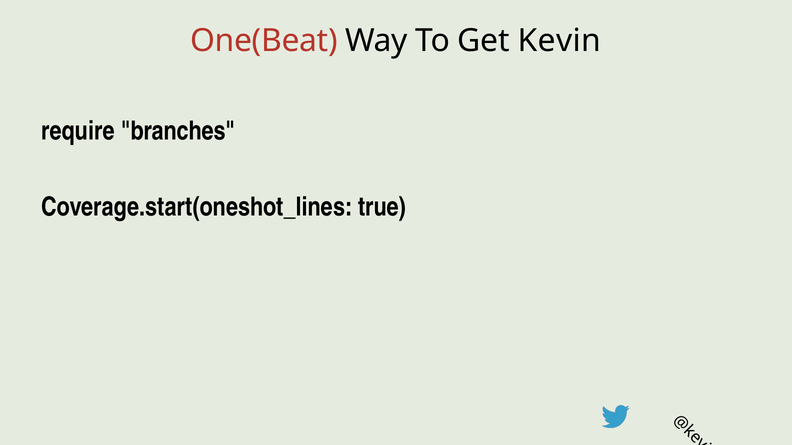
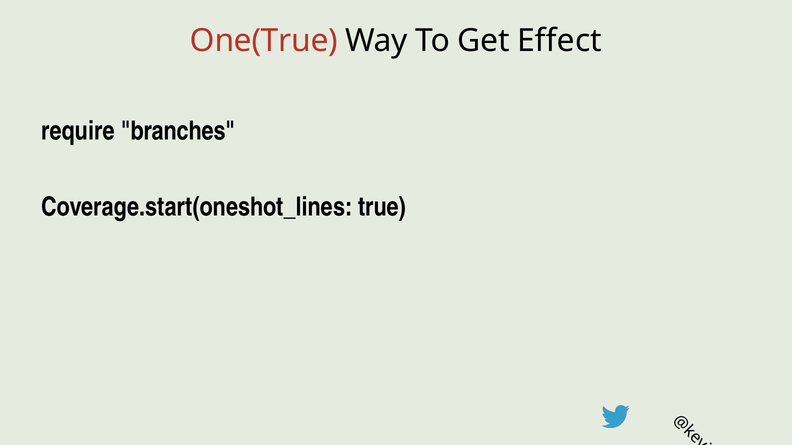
One(Beat: One(Beat -> One(True (264, 41)
Kevin: Kevin -> Effect (560, 41)
